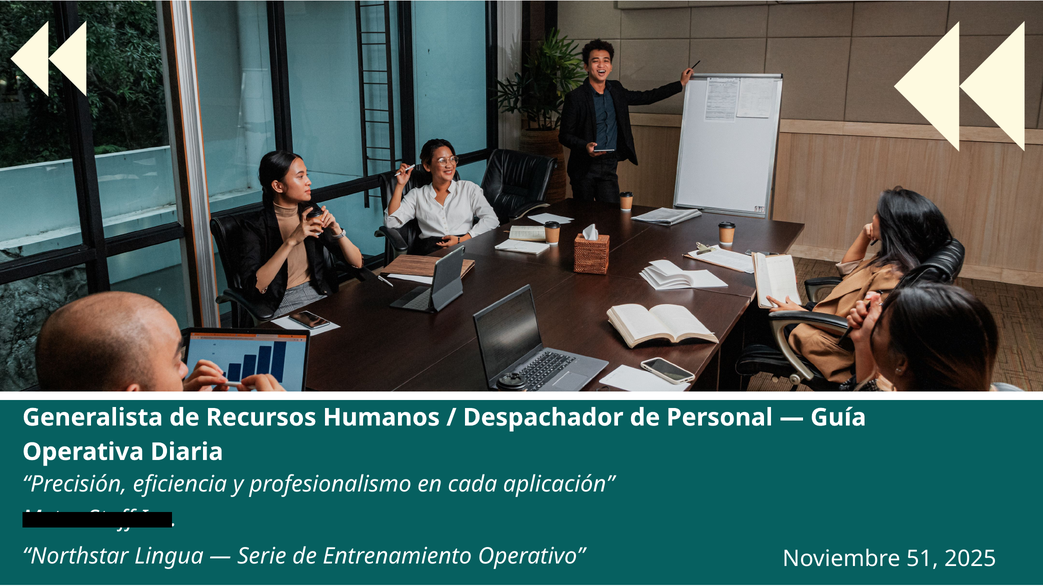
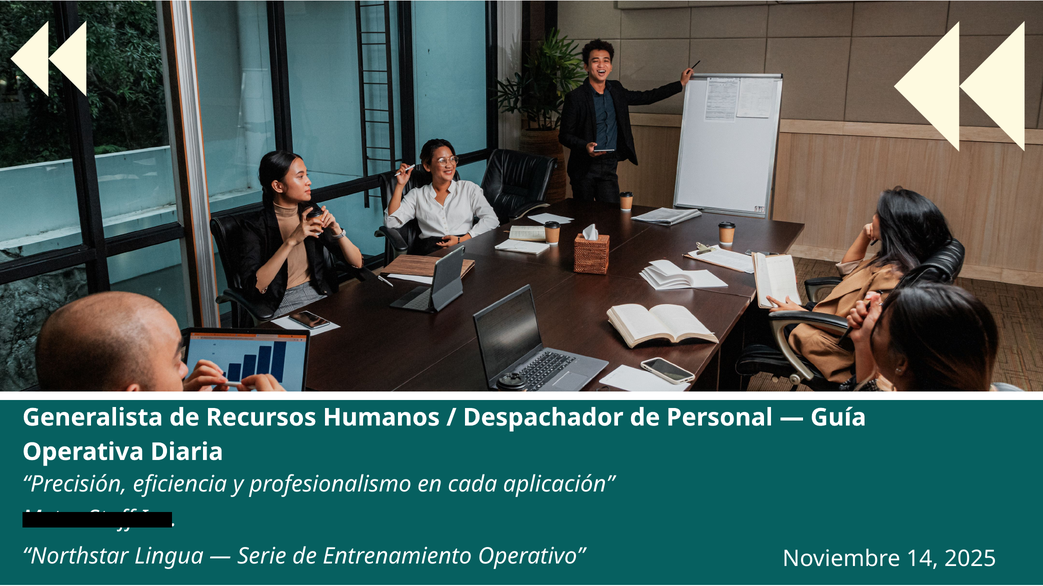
51: 51 -> 14 (922, 560)
